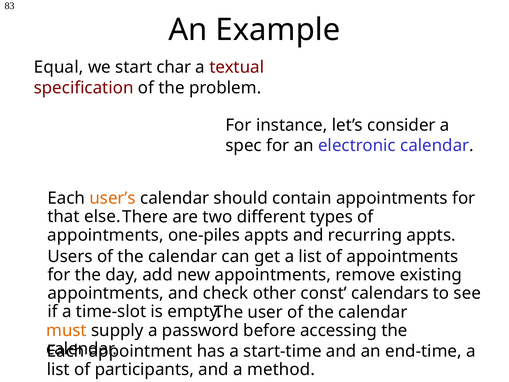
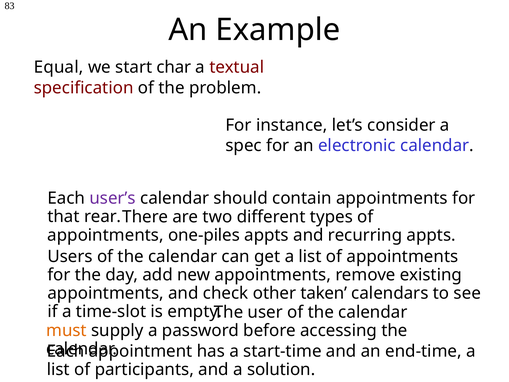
user’s colour: orange -> purple (113, 198)
else: else -> rear (103, 216)
const: const -> taken (324, 293)
method: method -> solution (281, 369)
